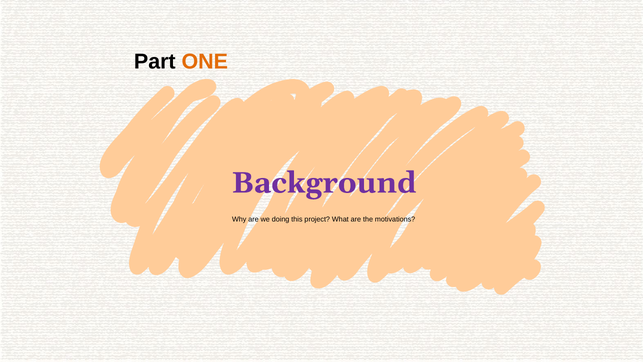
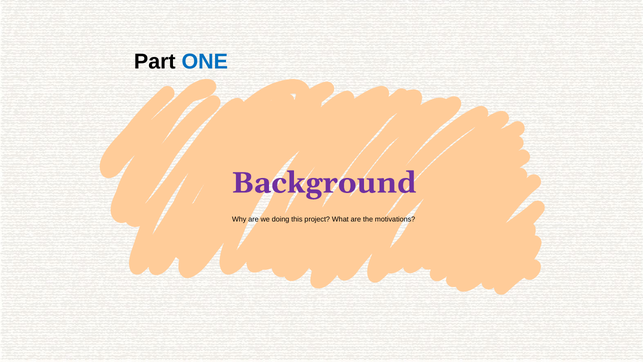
ONE colour: orange -> blue (205, 62)
